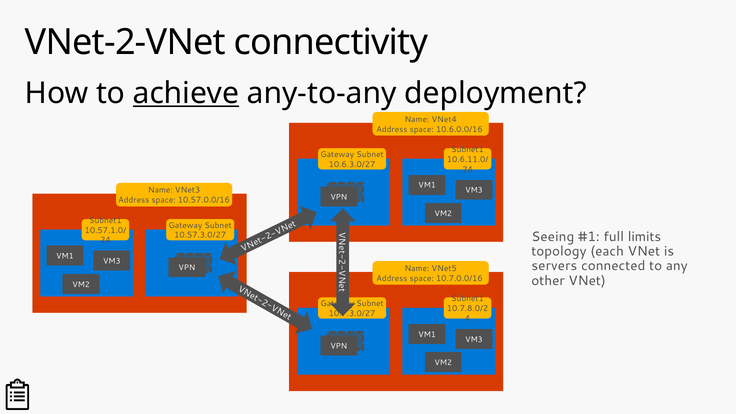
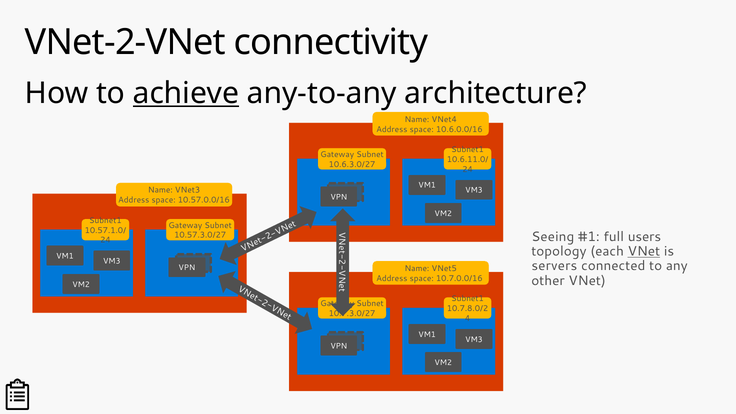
deployment: deployment -> architecture (496, 93)
limits: limits -> users (644, 237)
VNet underline: none -> present (644, 251)
